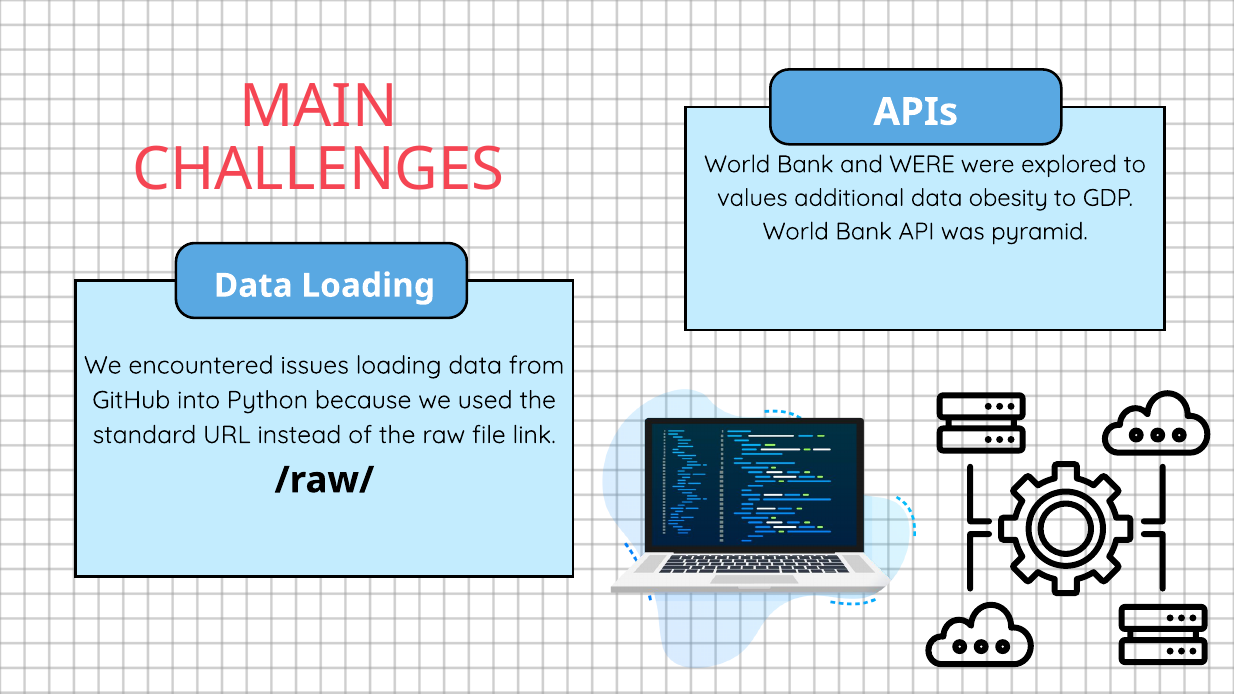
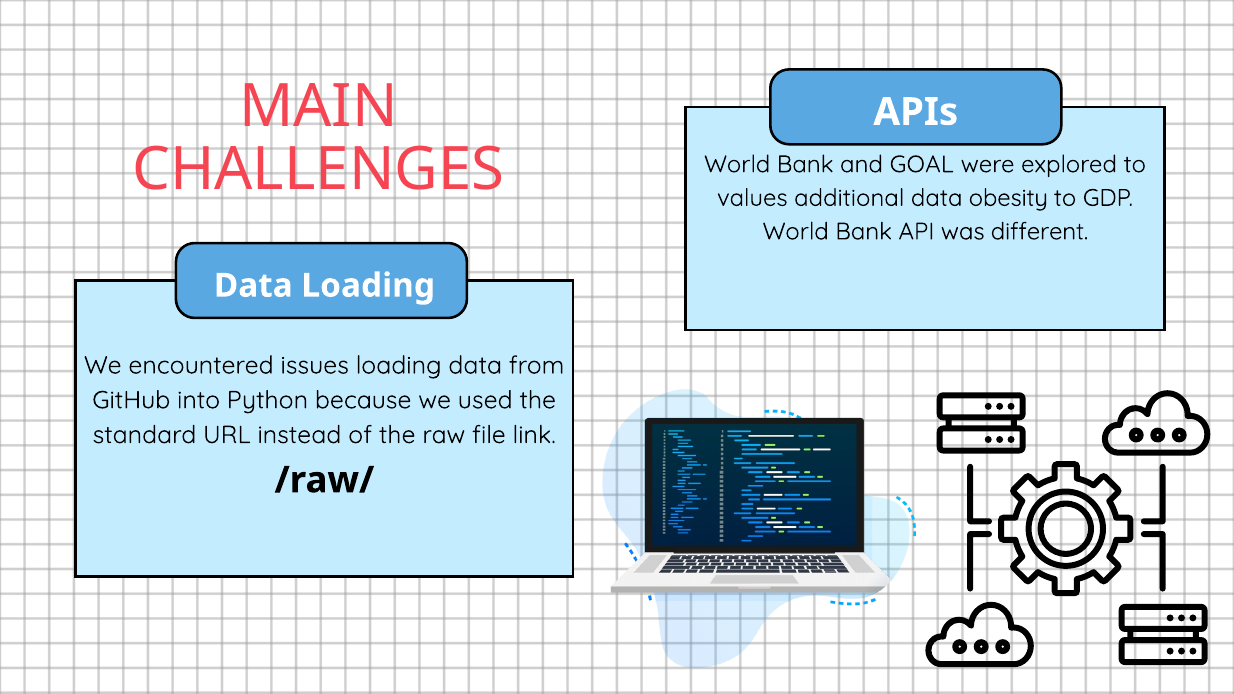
and WERE: WERE -> GOAL (922, 164)
pyramid: pyramid -> different (1039, 232)
